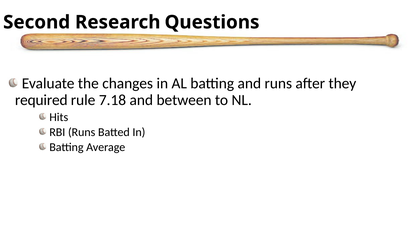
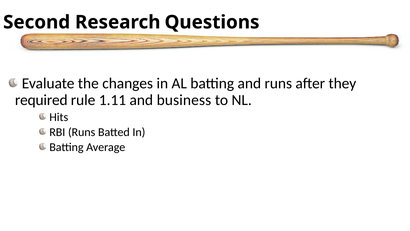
7.18: 7.18 -> 1.11 (112, 100)
between: between -> business (184, 100)
